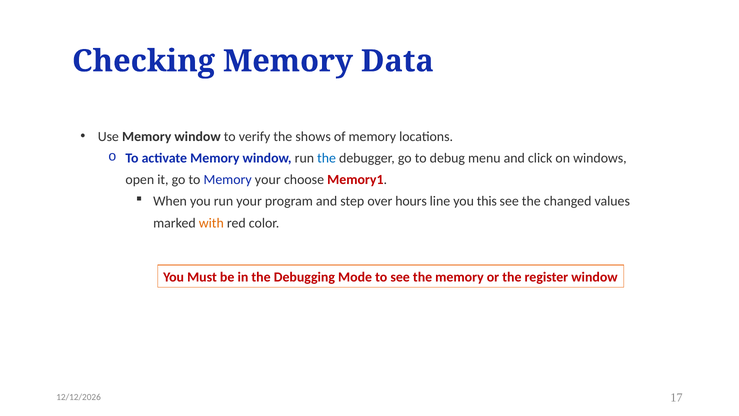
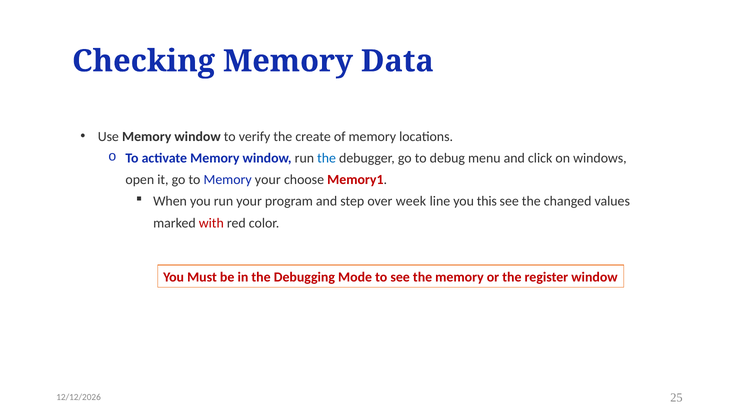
shows: shows -> create (313, 136)
hours: hours -> week (411, 201)
with colour: orange -> red (211, 223)
17: 17 -> 25 (676, 397)
